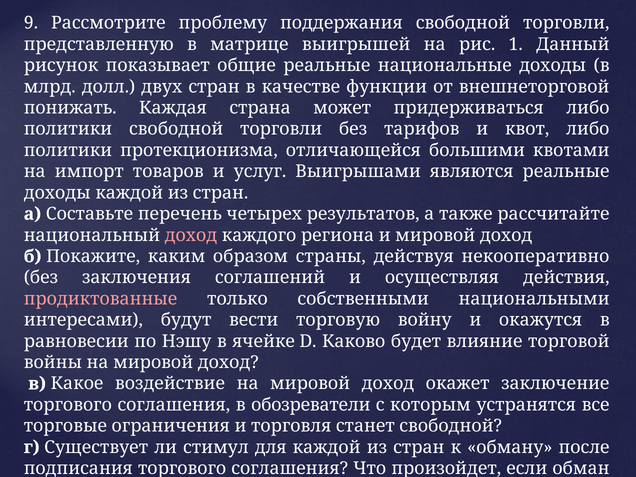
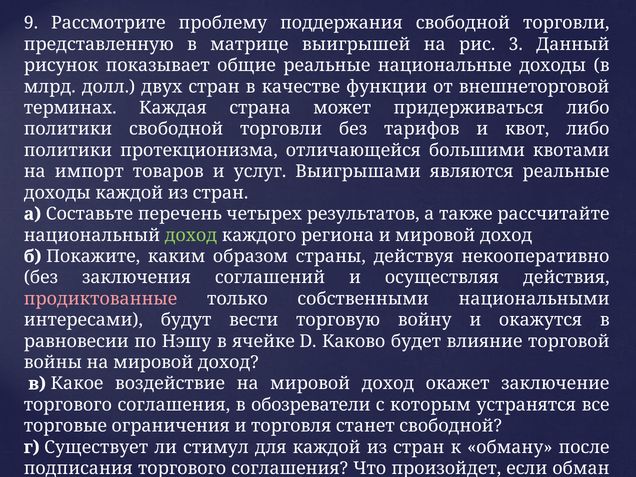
1: 1 -> 3 (516, 44)
понижать: понижать -> терминах (70, 108)
доход colour: pink -> light green (191, 235)
